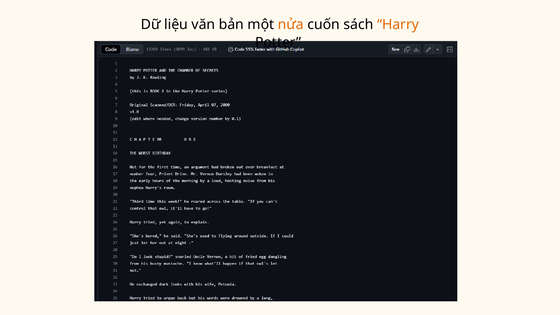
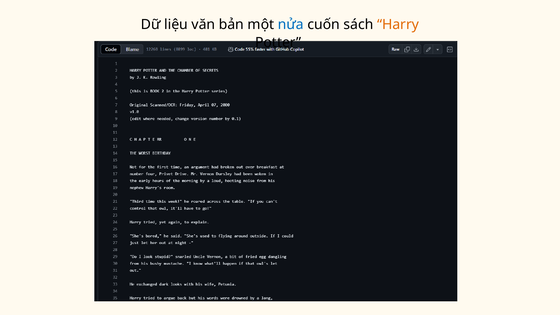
nửa colour: orange -> blue (291, 24)
